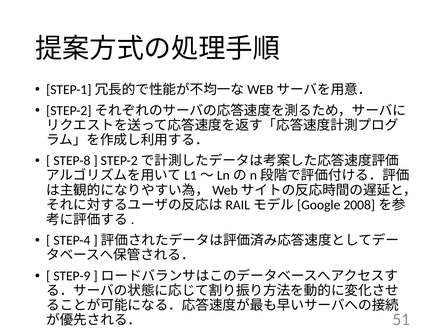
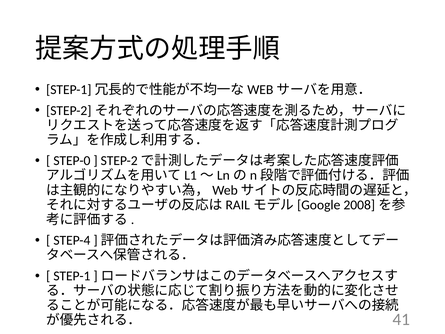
STEP-8: STEP-8 -> STEP-0 (72, 161)
STEP-9: STEP-9 -> STEP-1 (72, 276)
51: 51 -> 41 (401, 319)
